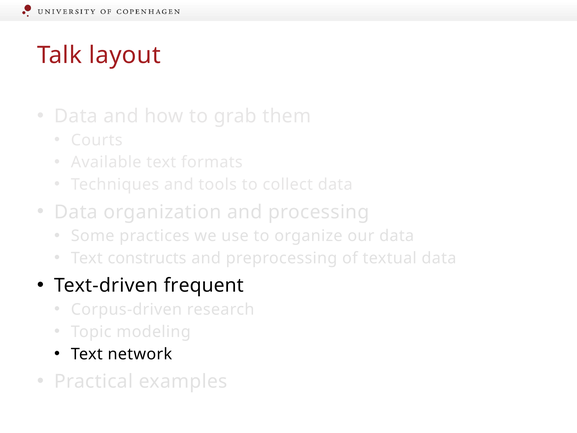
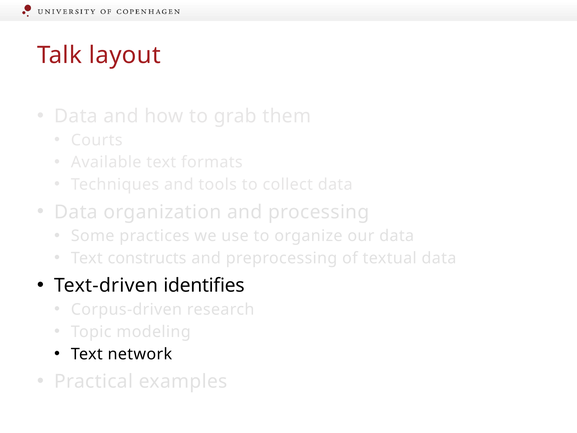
frequent: frequent -> identifies (204, 285)
